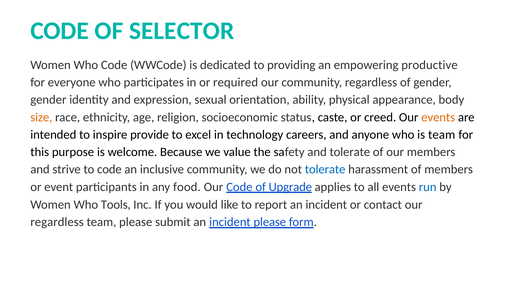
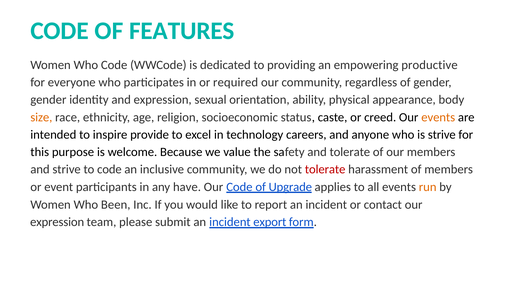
SELECTOR: SELECTOR -> FEATURES (182, 31)
is team: team -> strive (442, 135)
tolerate colour: blue -> red (325, 170)
food: food -> have (187, 187)
run colour: blue -> orange (428, 187)
Tools: Tools -> Been (116, 205)
regardless: regardless -> expression (57, 223)
incident please: please -> export (270, 223)
